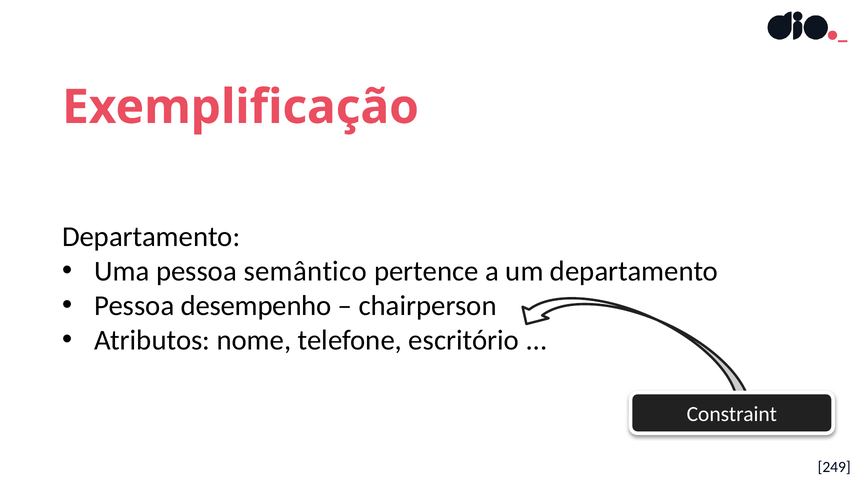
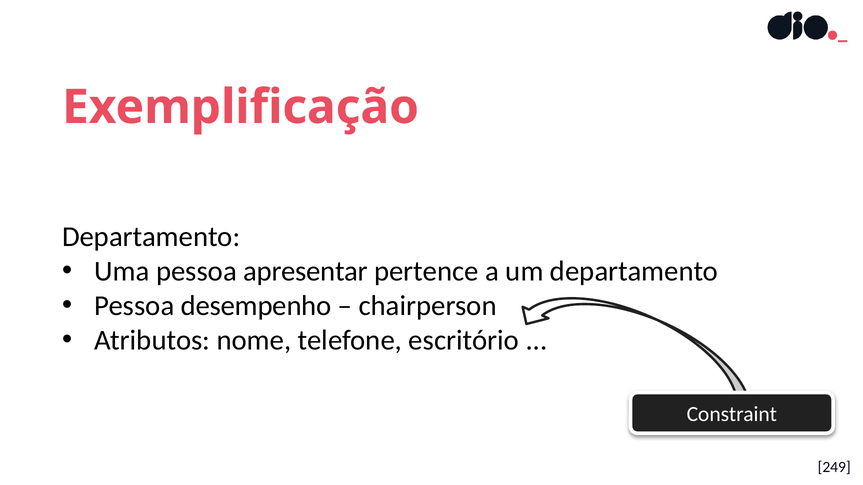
semântico: semântico -> apresentar (306, 272)
